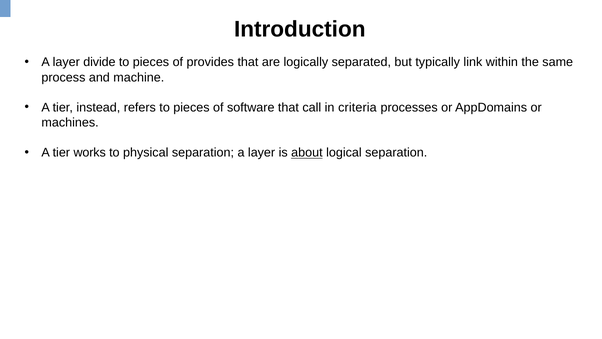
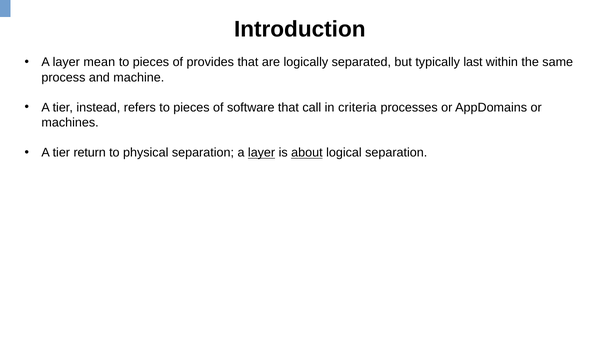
divide: divide -> mean (99, 62)
link: link -> last (473, 62)
works: works -> return (90, 153)
layer underline: none -> present (262, 153)
